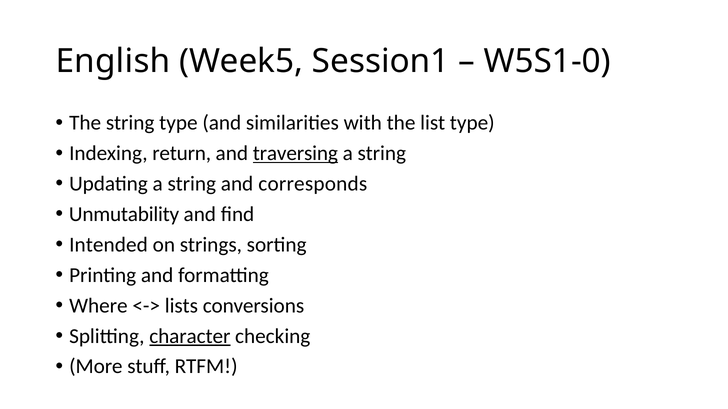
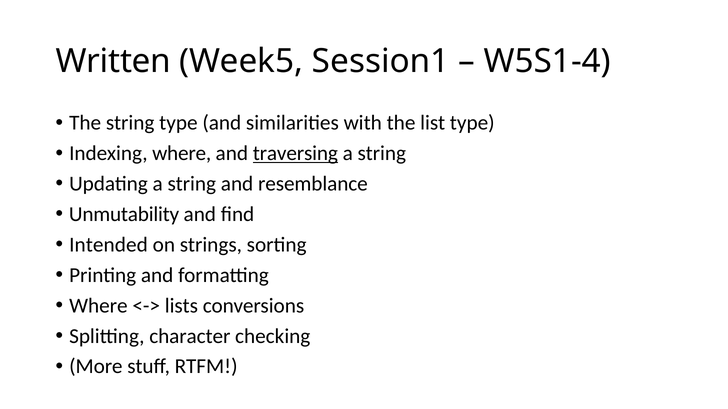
English: English -> Written (113, 61)
W5S1-0: W5S1-0 -> W5S1-4 (547, 61)
Indexing return: return -> where (182, 154)
corresponds: corresponds -> resemblance (313, 184)
character underline: present -> none (190, 336)
